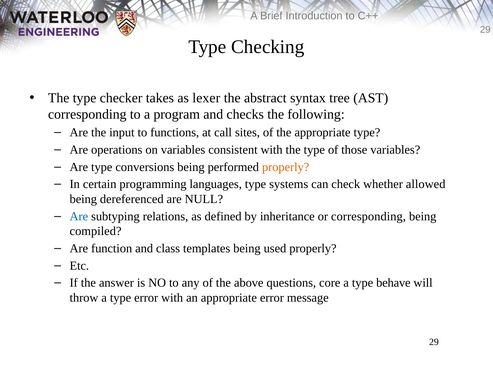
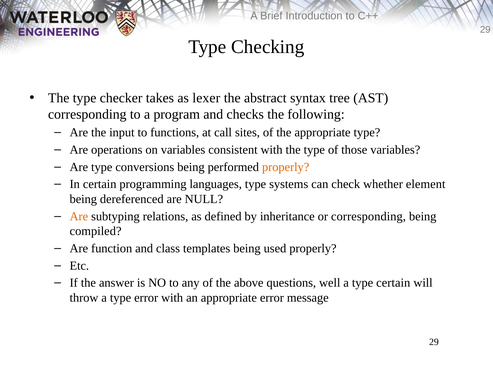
allowed: allowed -> element (426, 184)
Are colour: blue -> orange (79, 216)
core: core -> well (330, 283)
type behave: behave -> certain (393, 283)
